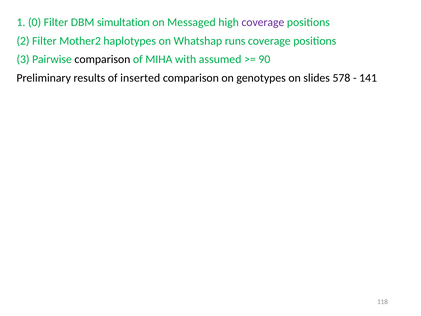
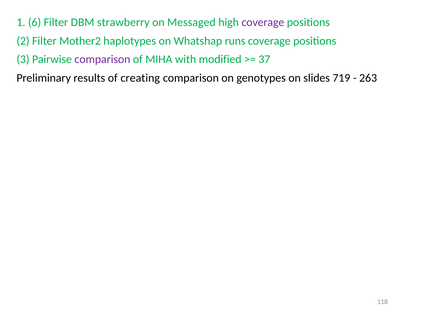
0: 0 -> 6 (35, 22)
simultation: simultation -> strawberry (123, 22)
comparison colour: black -> purple (102, 59)
assumed: assumed -> modified (220, 59)
90: 90 -> 37 (264, 59)
inserted: inserted -> creating (140, 78)
578: 578 -> 719 (341, 78)
141: 141 -> 263 (368, 78)
